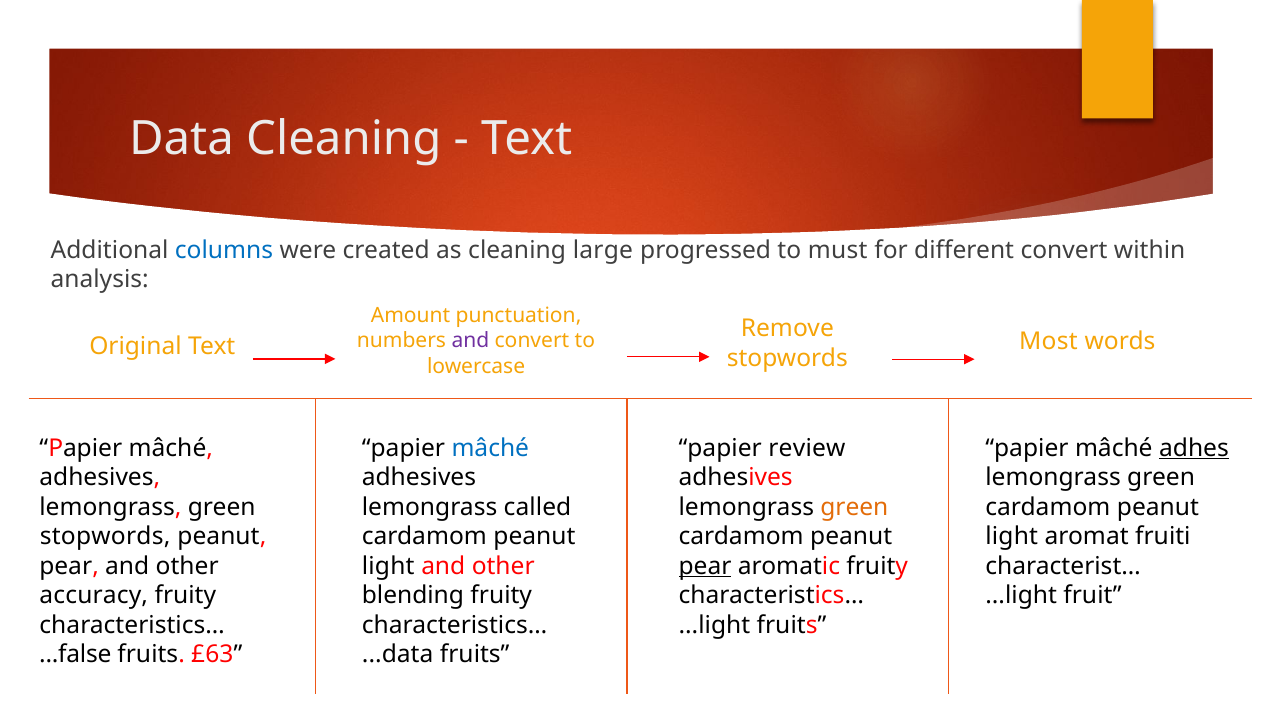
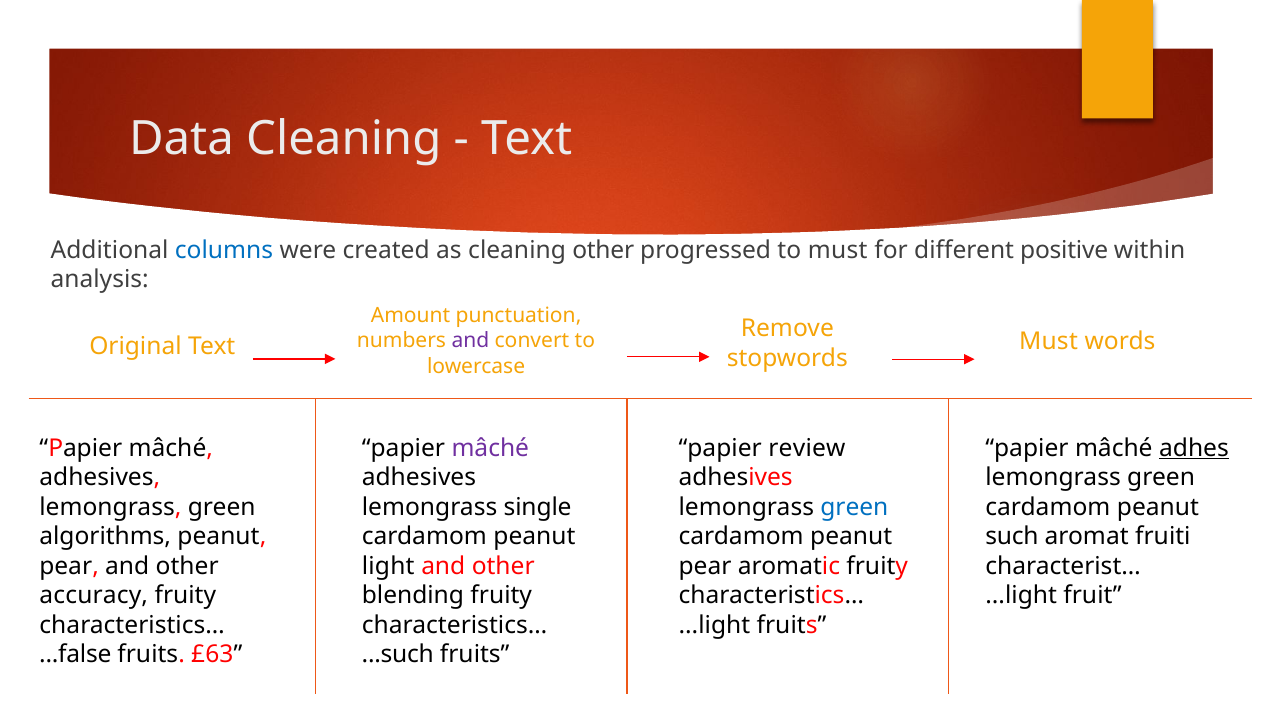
cleaning large: large -> other (603, 250)
different convert: convert -> positive (1064, 250)
Most: Most -> Must (1048, 342)
mâché colour: blue -> purple (490, 448)
called: called -> single (538, 507)
green colour: orange -> blue (854, 507)
stopwords: stopwords -> algorithms (105, 537)
light: light -> such (1012, 537)
pear underline: present -> none (705, 566)
...data: ...data -> ...such (398, 655)
